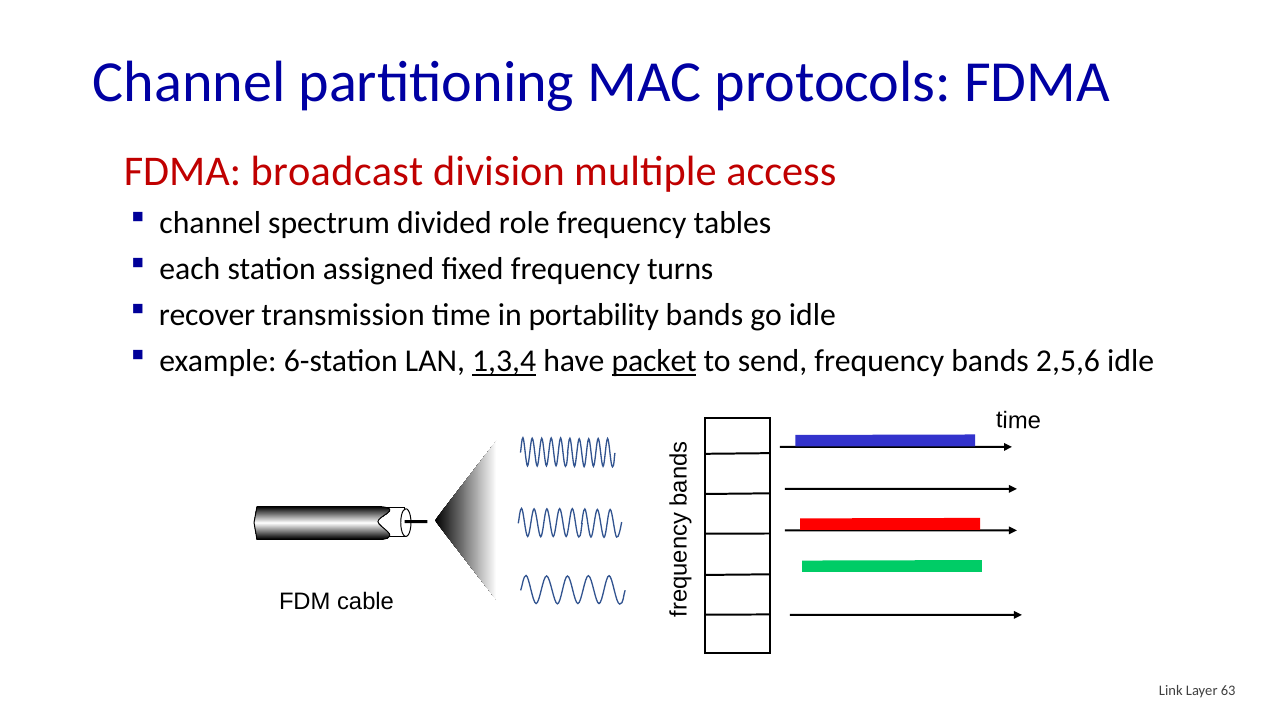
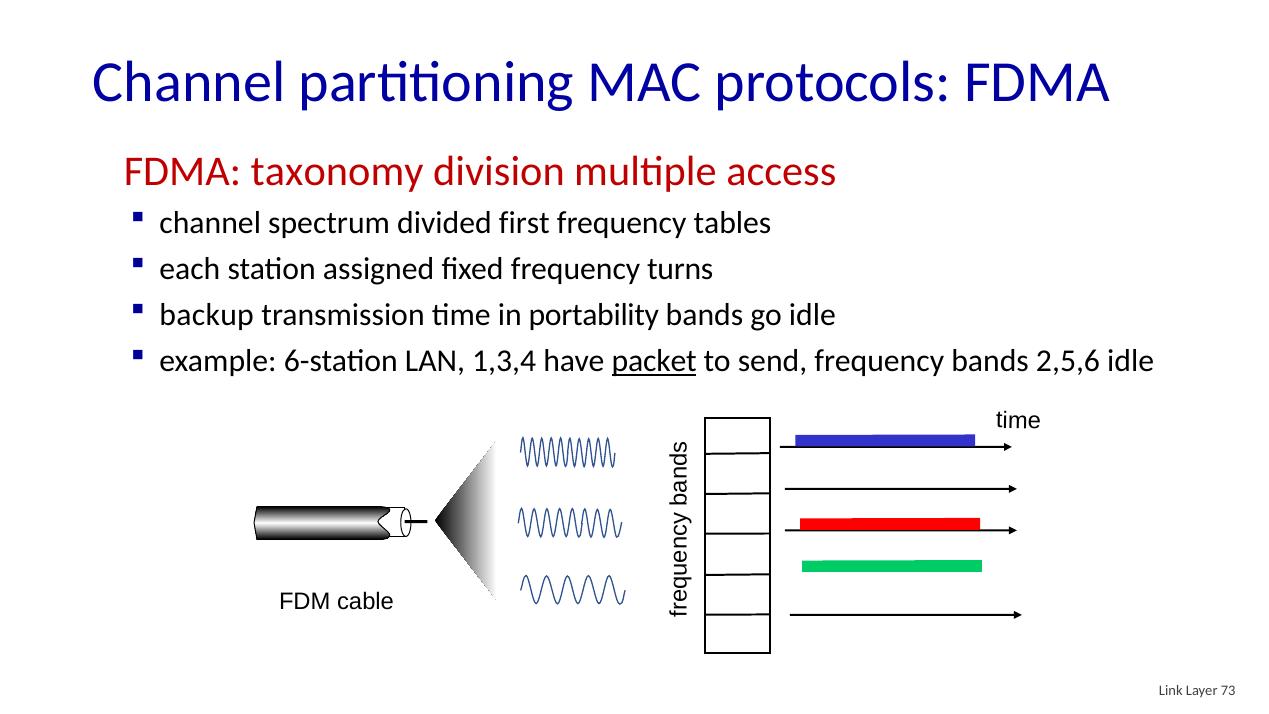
broadcast: broadcast -> taxonomy (337, 172)
role: role -> first (524, 223)
recover: recover -> backup (207, 315)
1,3,4 underline: present -> none (504, 361)
63: 63 -> 73 (1228, 690)
